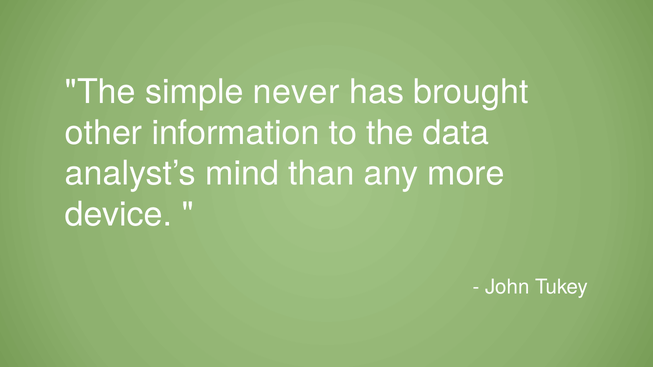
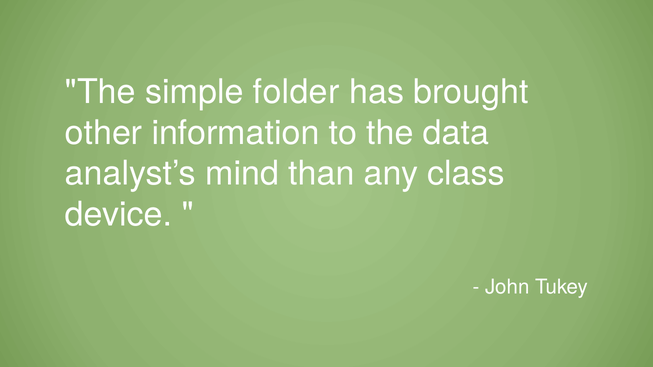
never: never -> folder (296, 92)
more: more -> class (466, 174)
